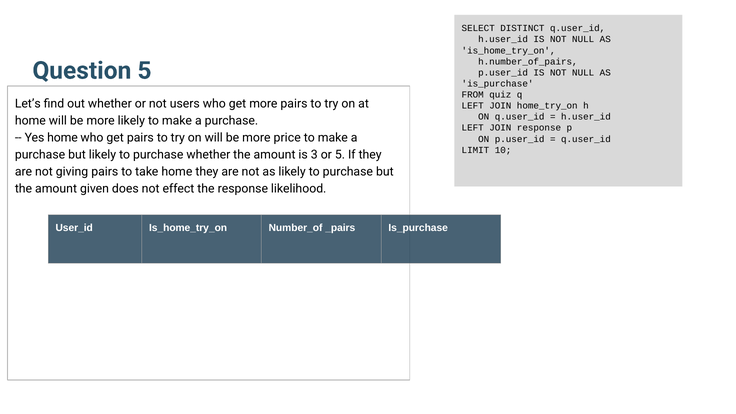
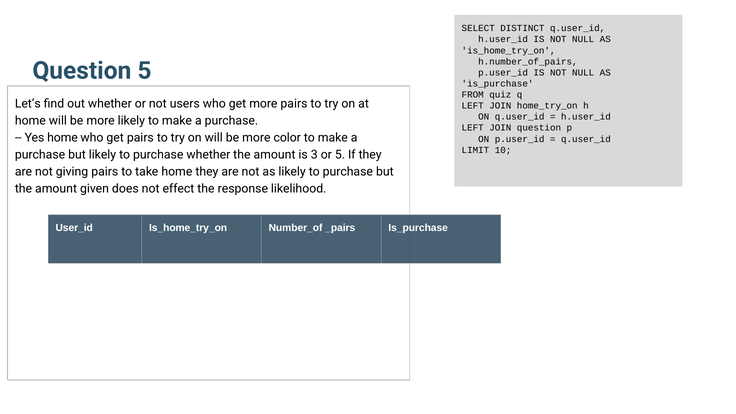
JOIN response: response -> question (539, 128)
price: price -> color (287, 138)
